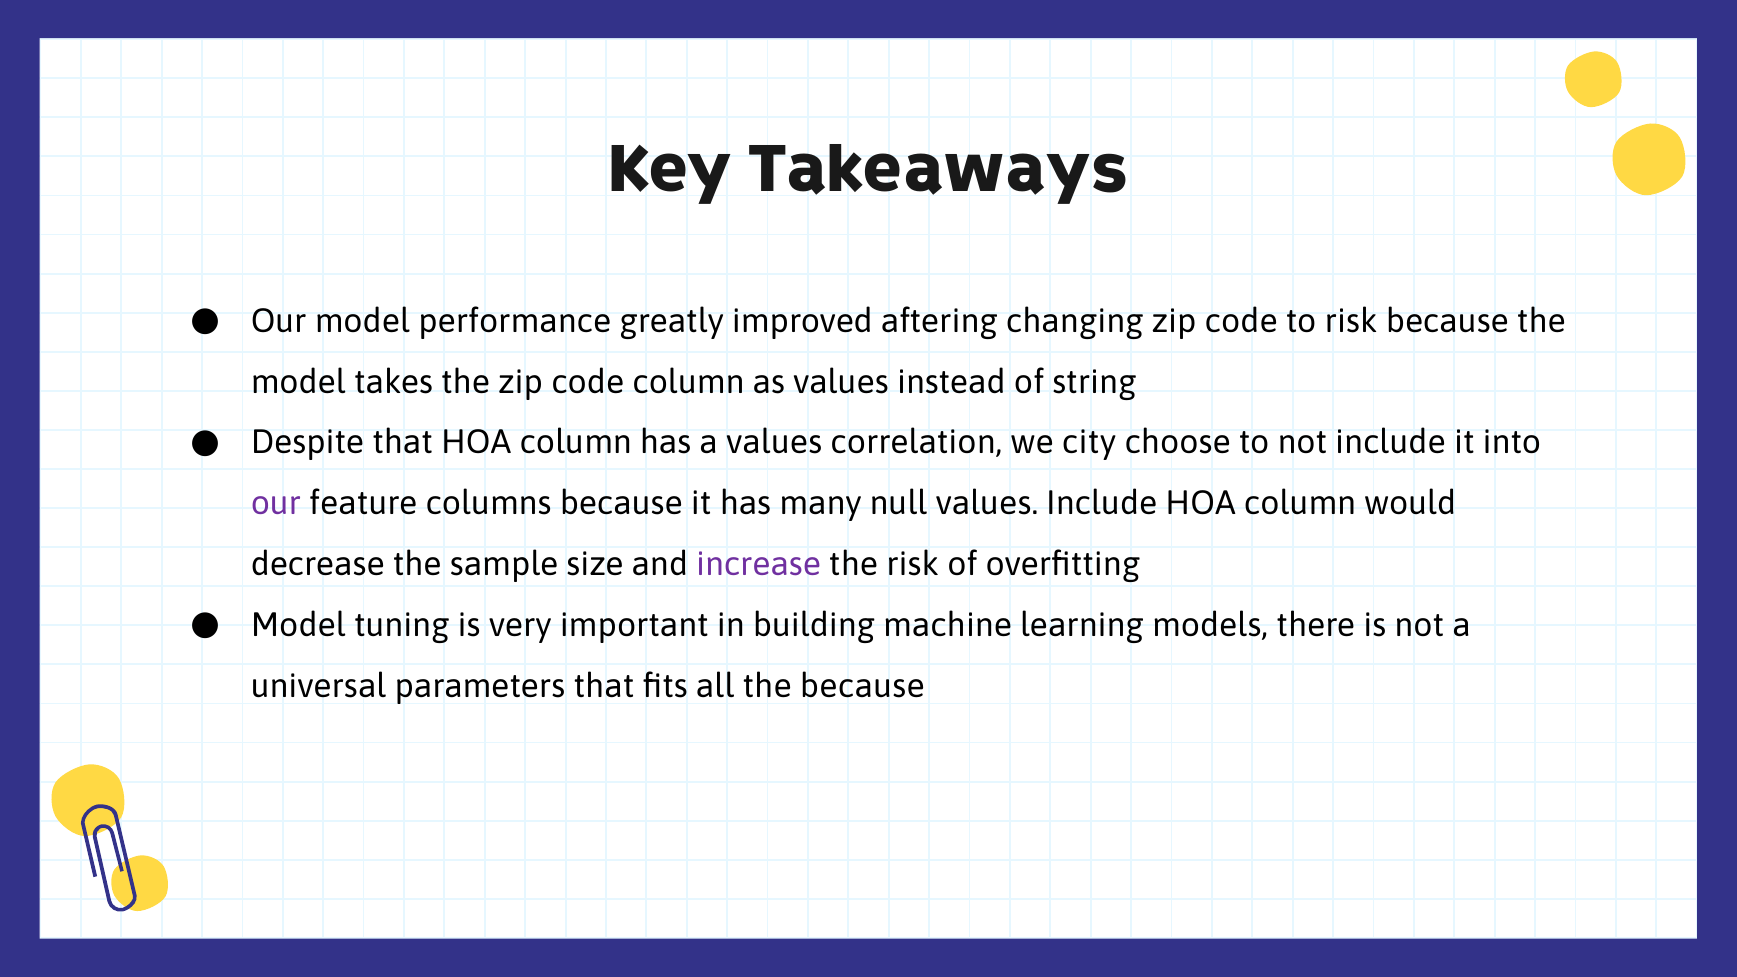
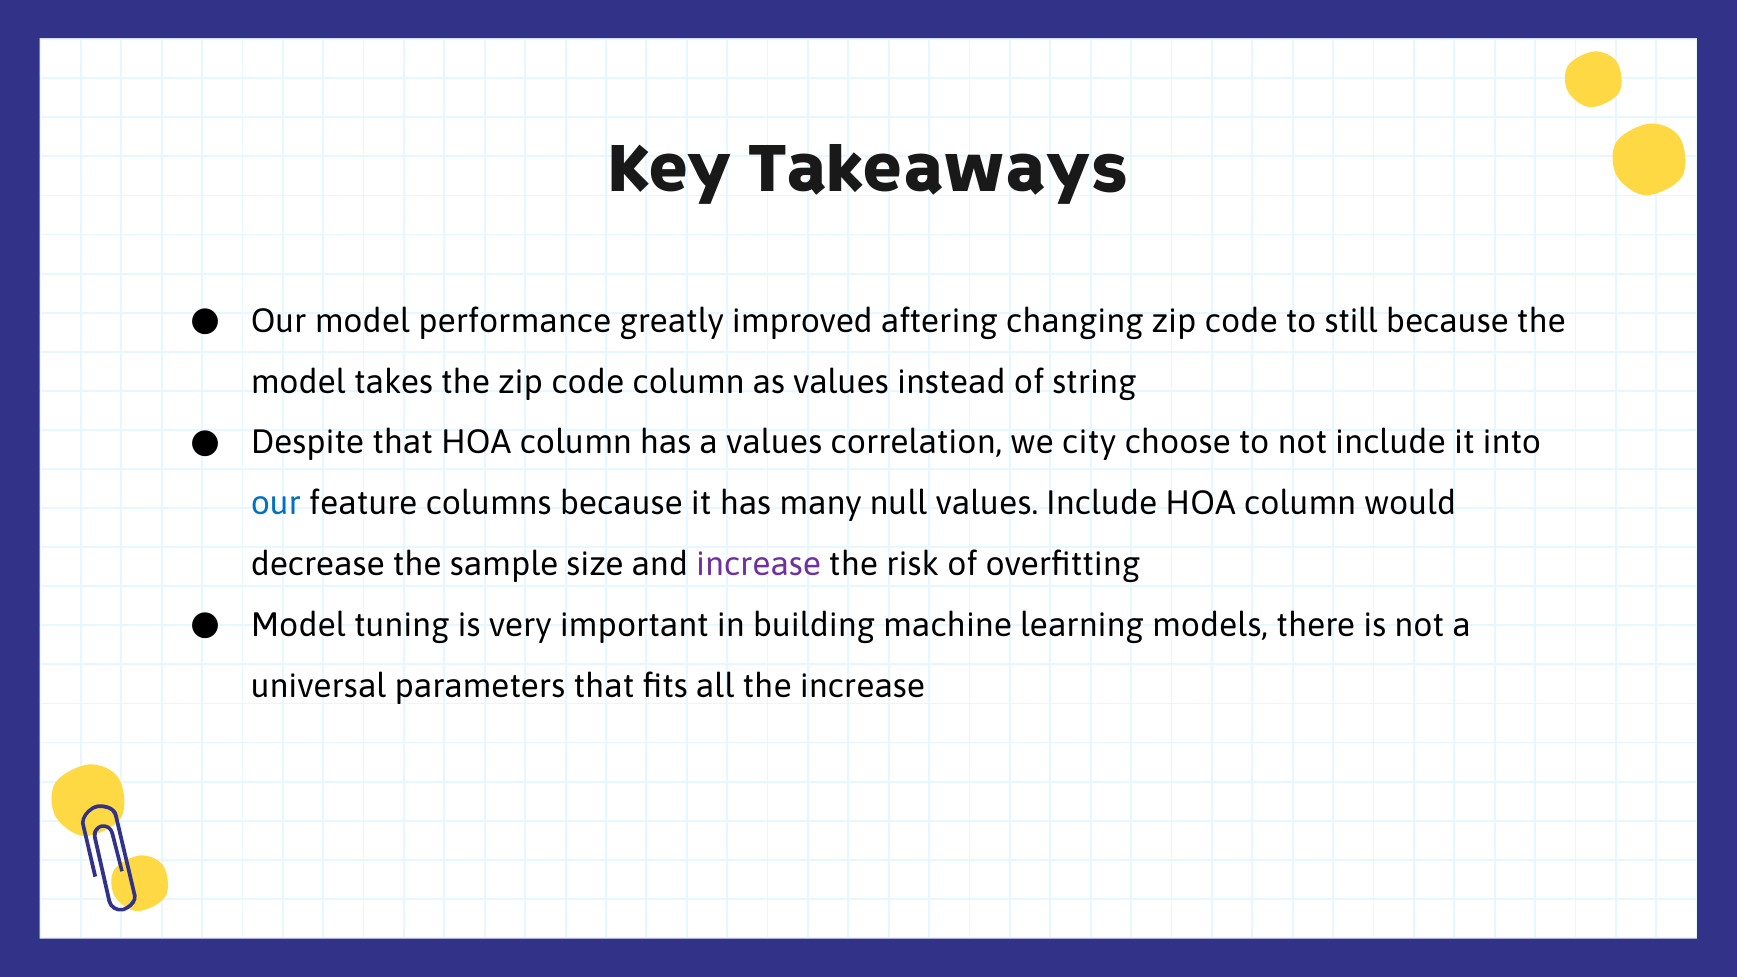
to risk: risk -> still (1351, 321)
our colour: purple -> blue (276, 504)
the because: because -> increase (862, 686)
